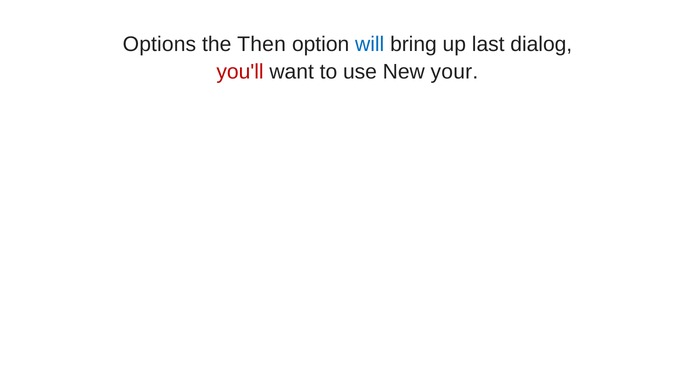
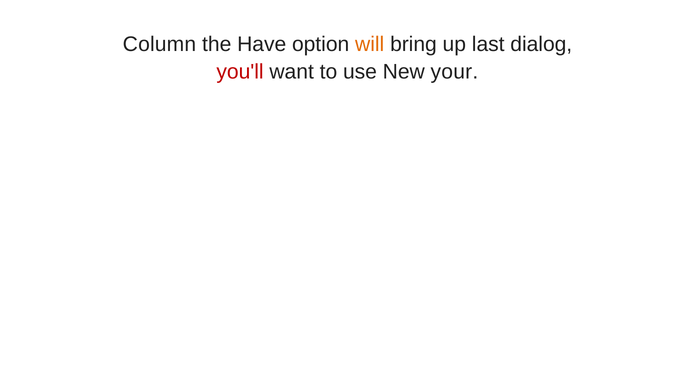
Options: Options -> Column (159, 44)
Then: Then -> Have (262, 44)
will colour: blue -> orange (370, 44)
